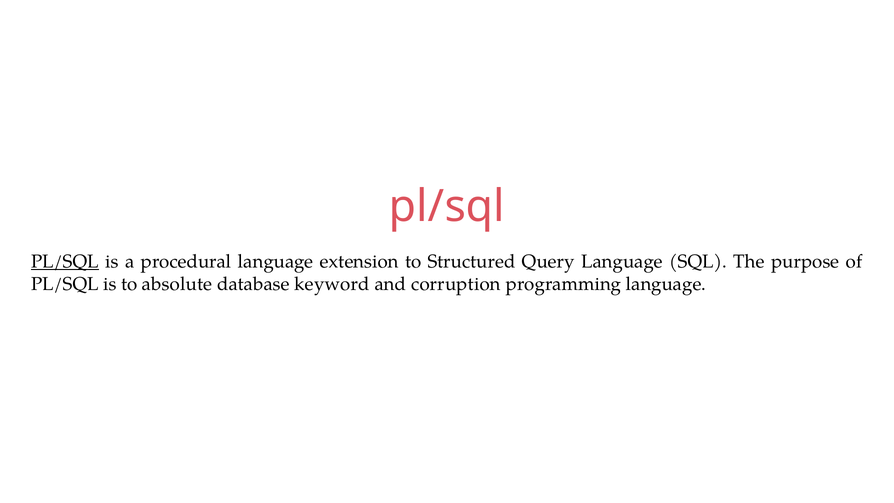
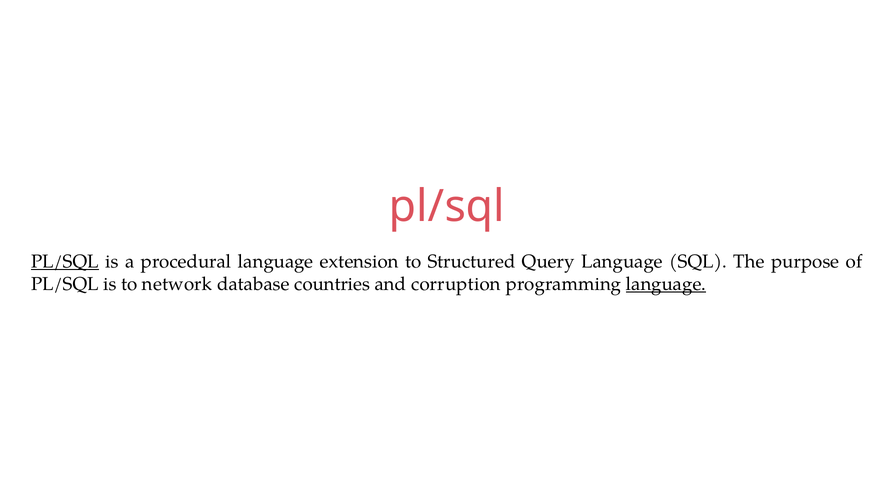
absolute: absolute -> network (177, 284)
keyword: keyword -> countries (332, 284)
language underline: none -> present (666, 284)
